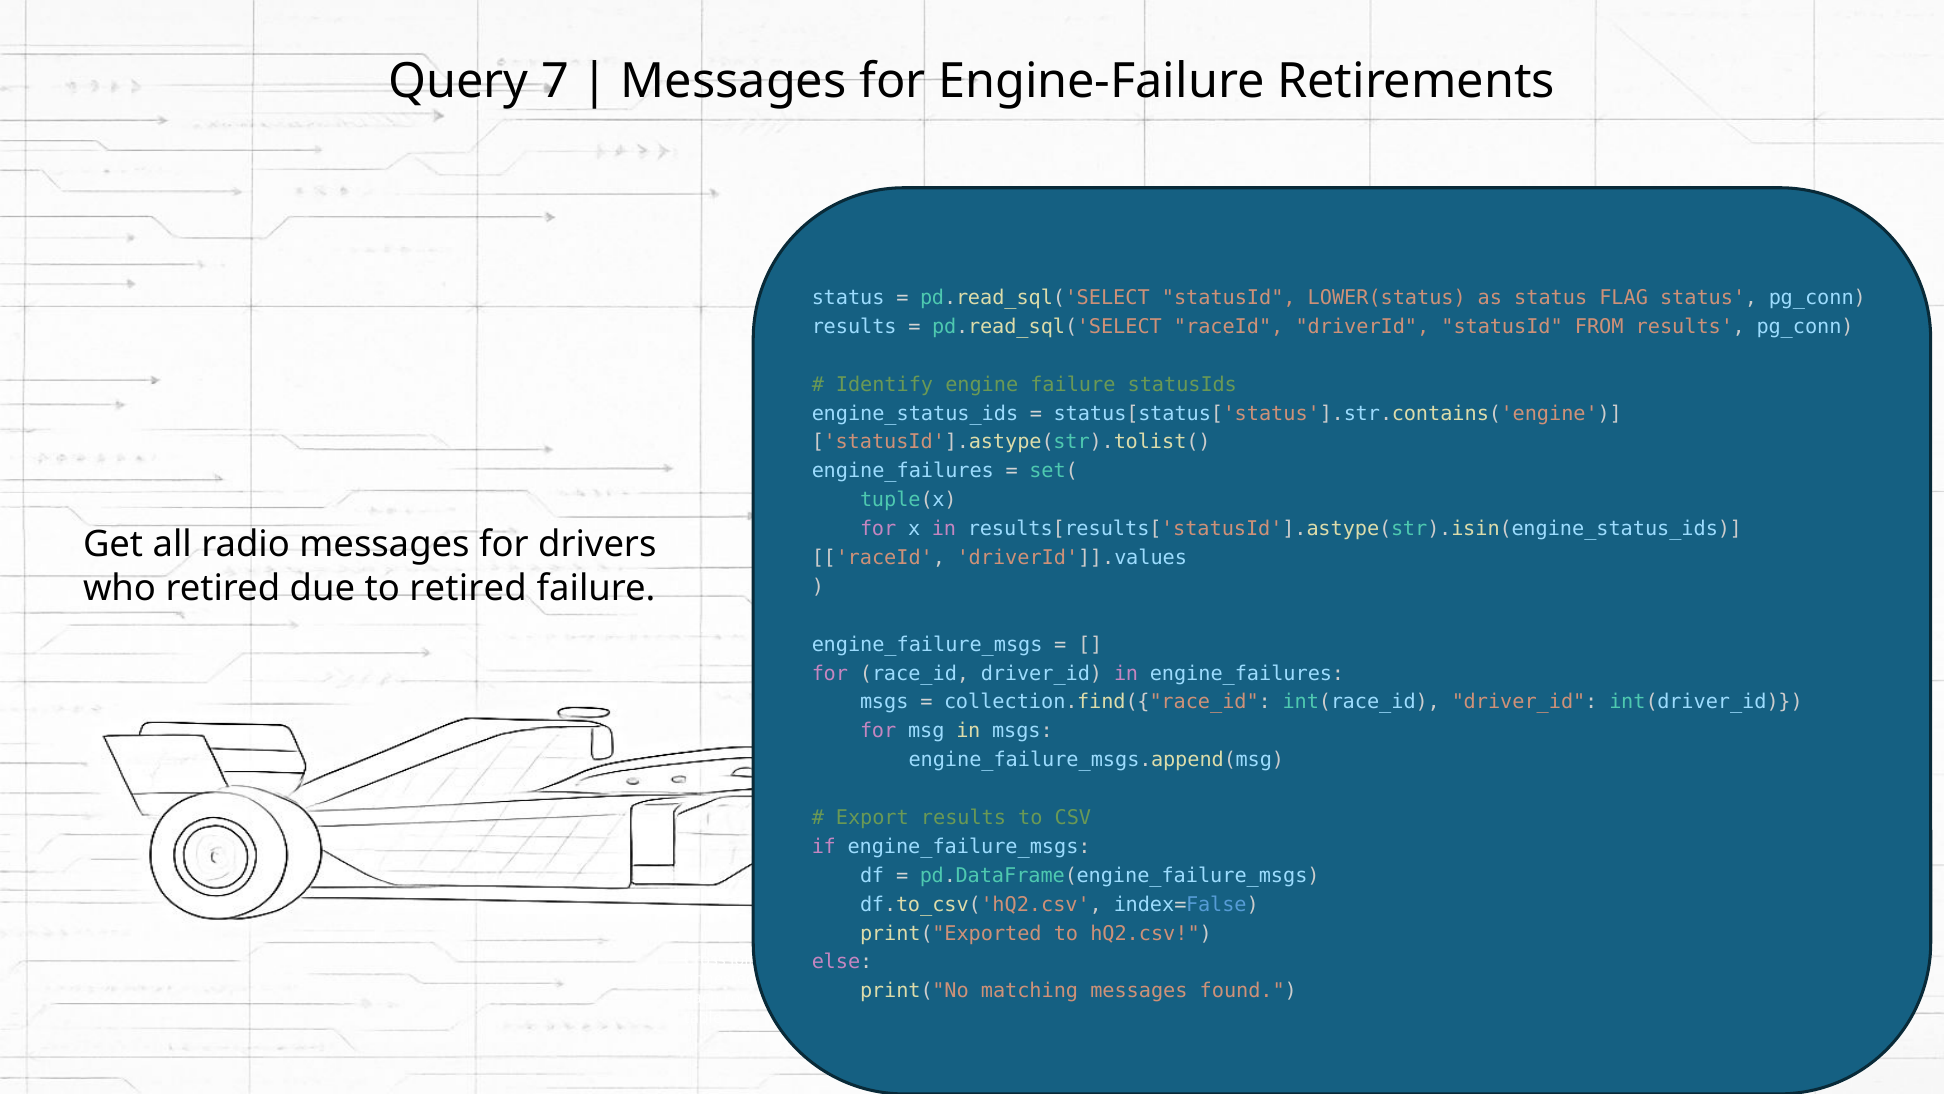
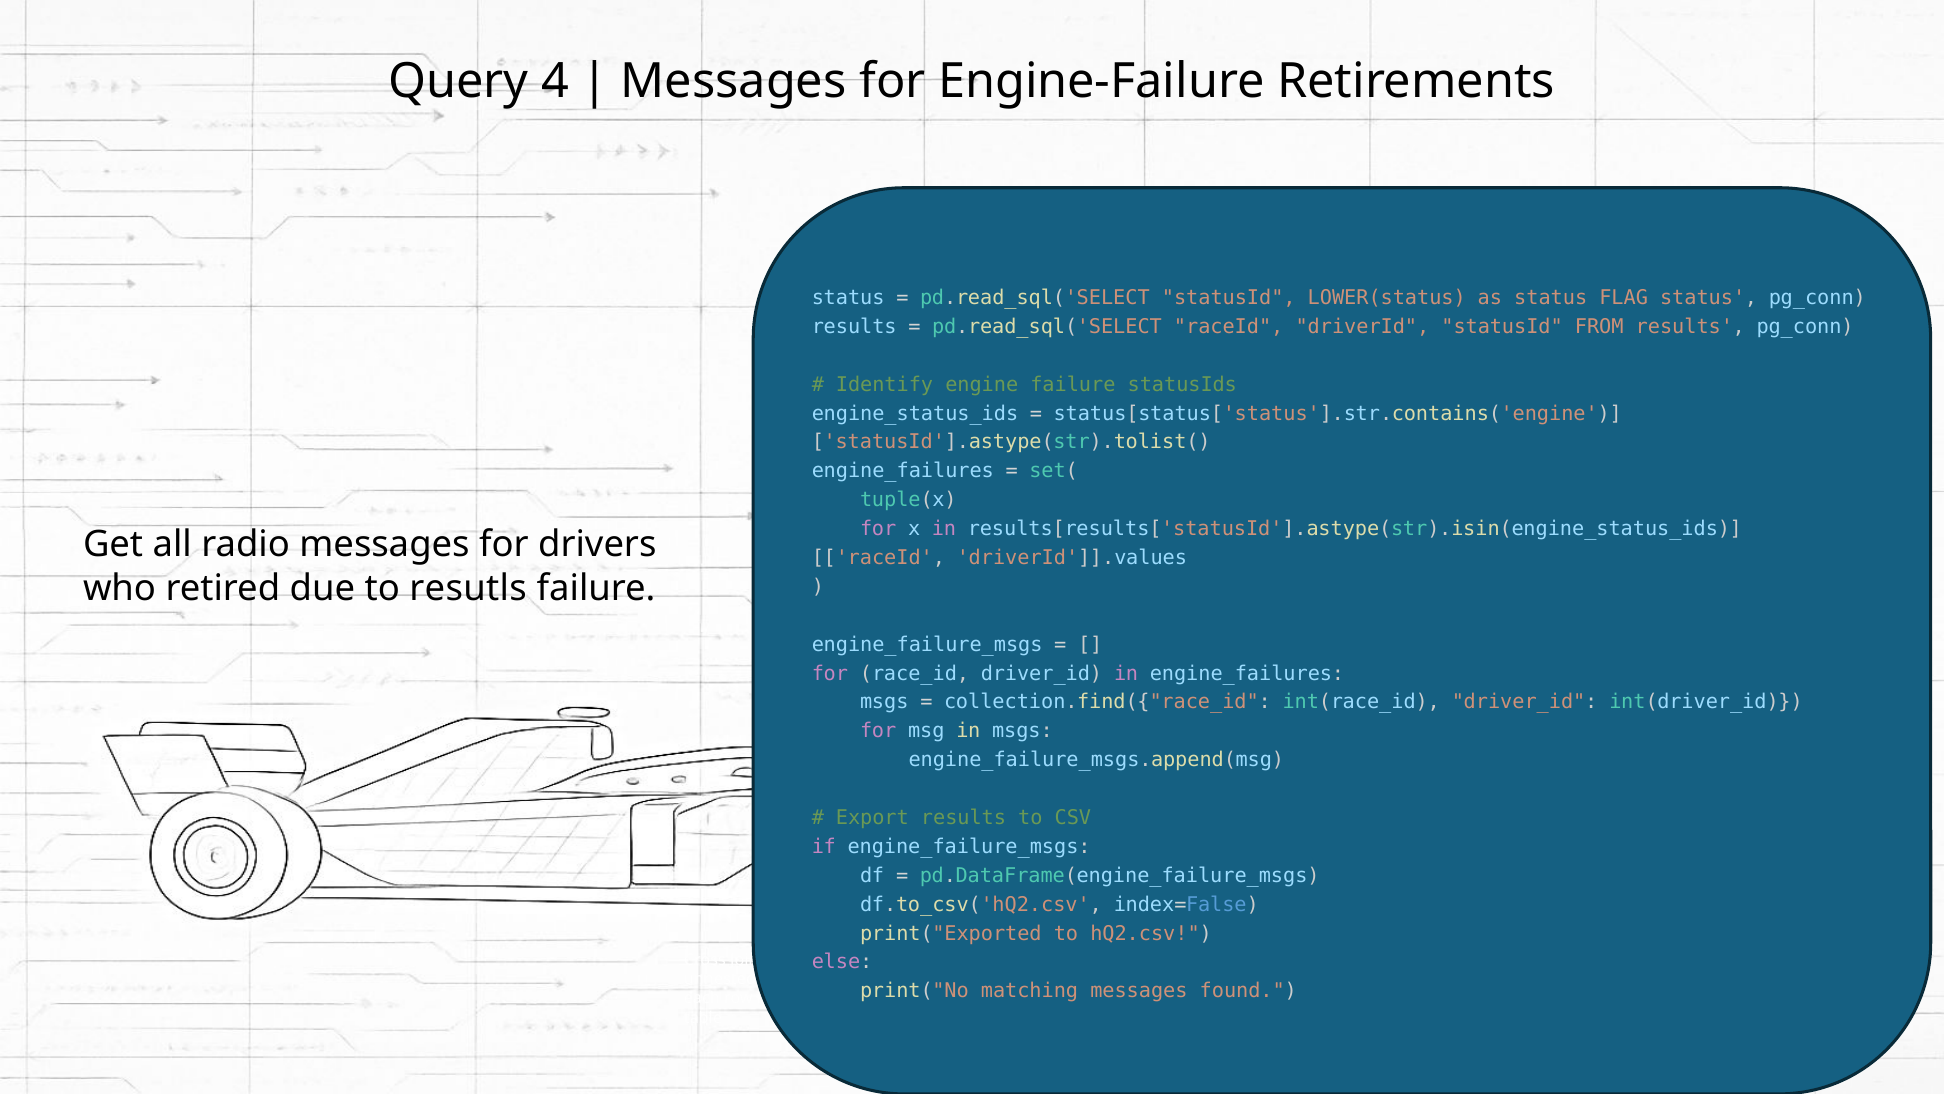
7: 7 -> 4 (555, 82)
to retired: retired -> resutls (468, 588)
